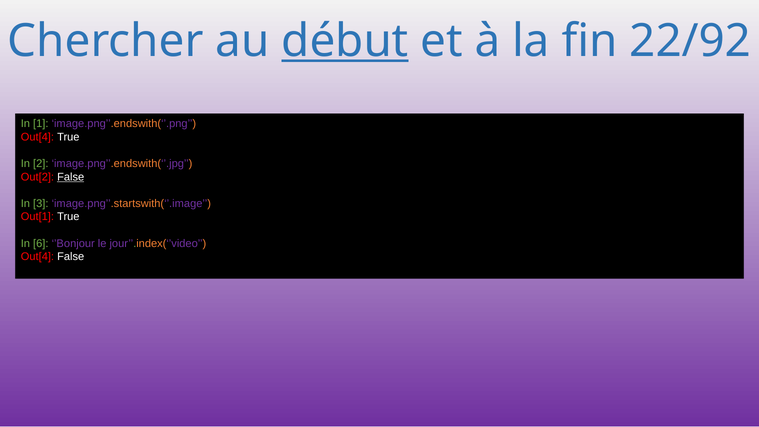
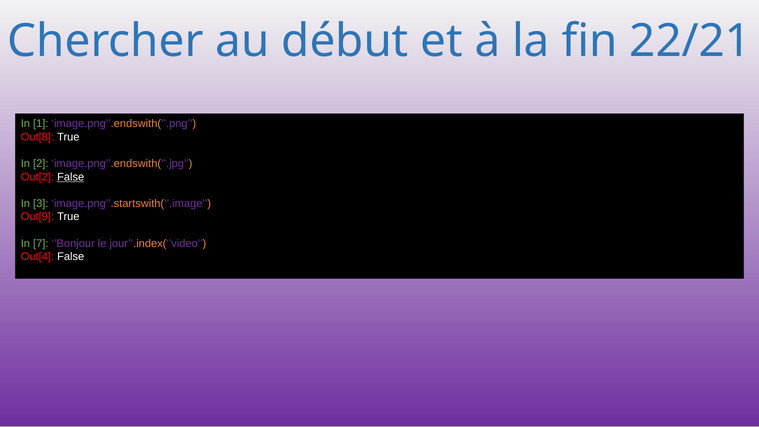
début underline: present -> none (345, 41)
22/92: 22/92 -> 22/21 (690, 41)
Out[4: Out[4 -> Out[8 (37, 137)
Out[1: Out[1 -> Out[9 (37, 217)
6: 6 -> 7 (41, 243)
